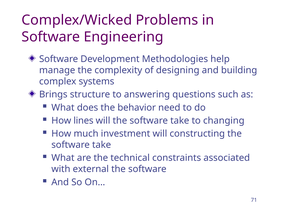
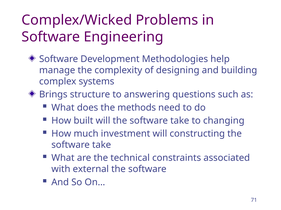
behavior: behavior -> methods (137, 108)
lines: lines -> built (83, 121)
